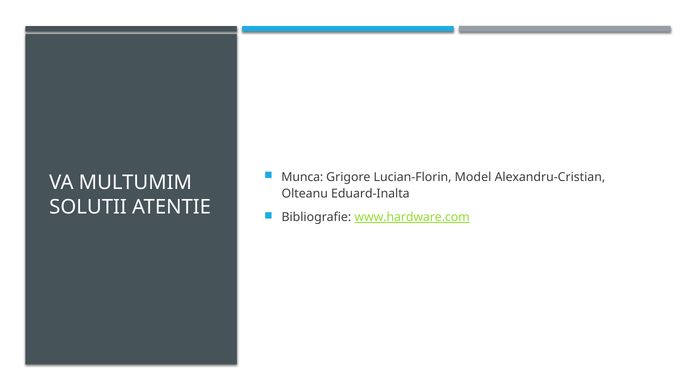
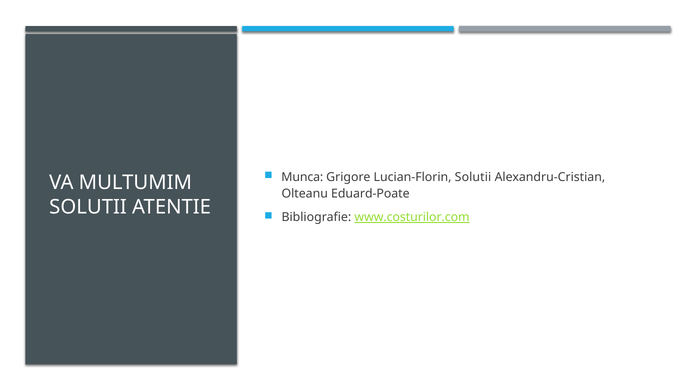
Lucian-Florin Model: Model -> Solutii (473, 178)
Eduard-Inalta: Eduard-Inalta -> Eduard-Poate (370, 194)
www.hardware.com: www.hardware.com -> www.costurilor.com (412, 217)
